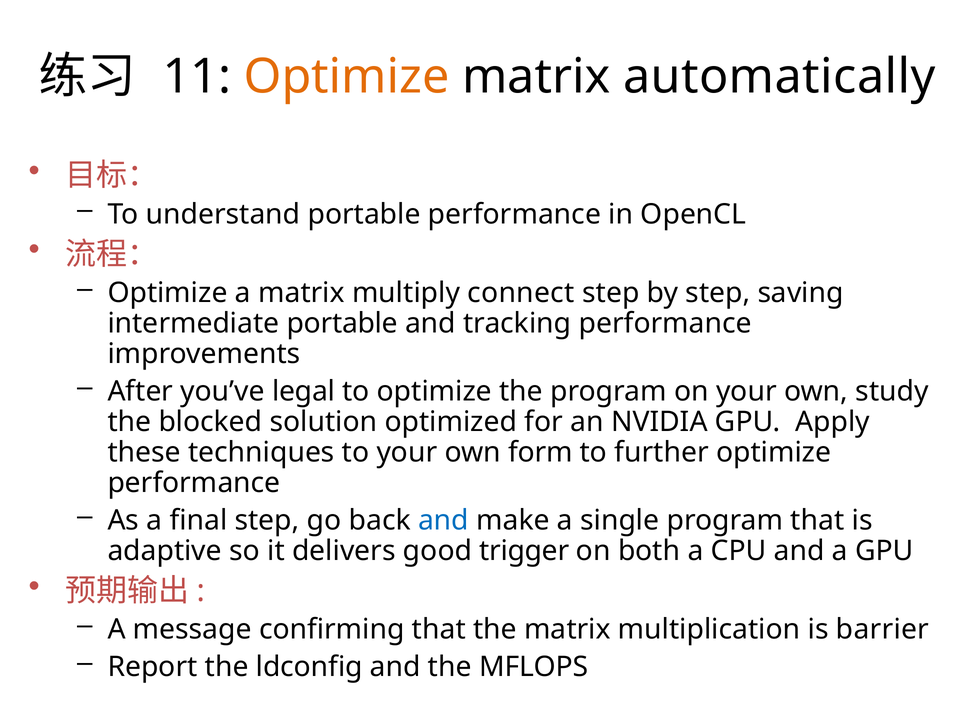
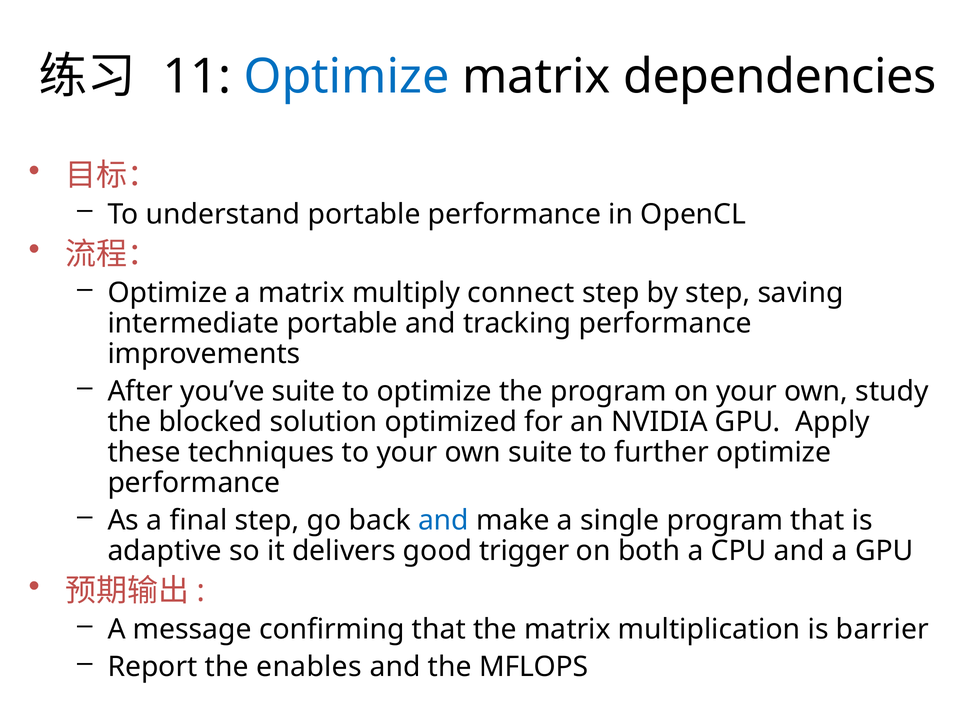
Optimize colour: orange -> blue (347, 77)
automatically: automatically -> dependencies (780, 77)
you’ve legal: legal -> suite (304, 392)
own form: form -> suite (540, 453)
ldconfig: ldconfig -> enables (309, 667)
